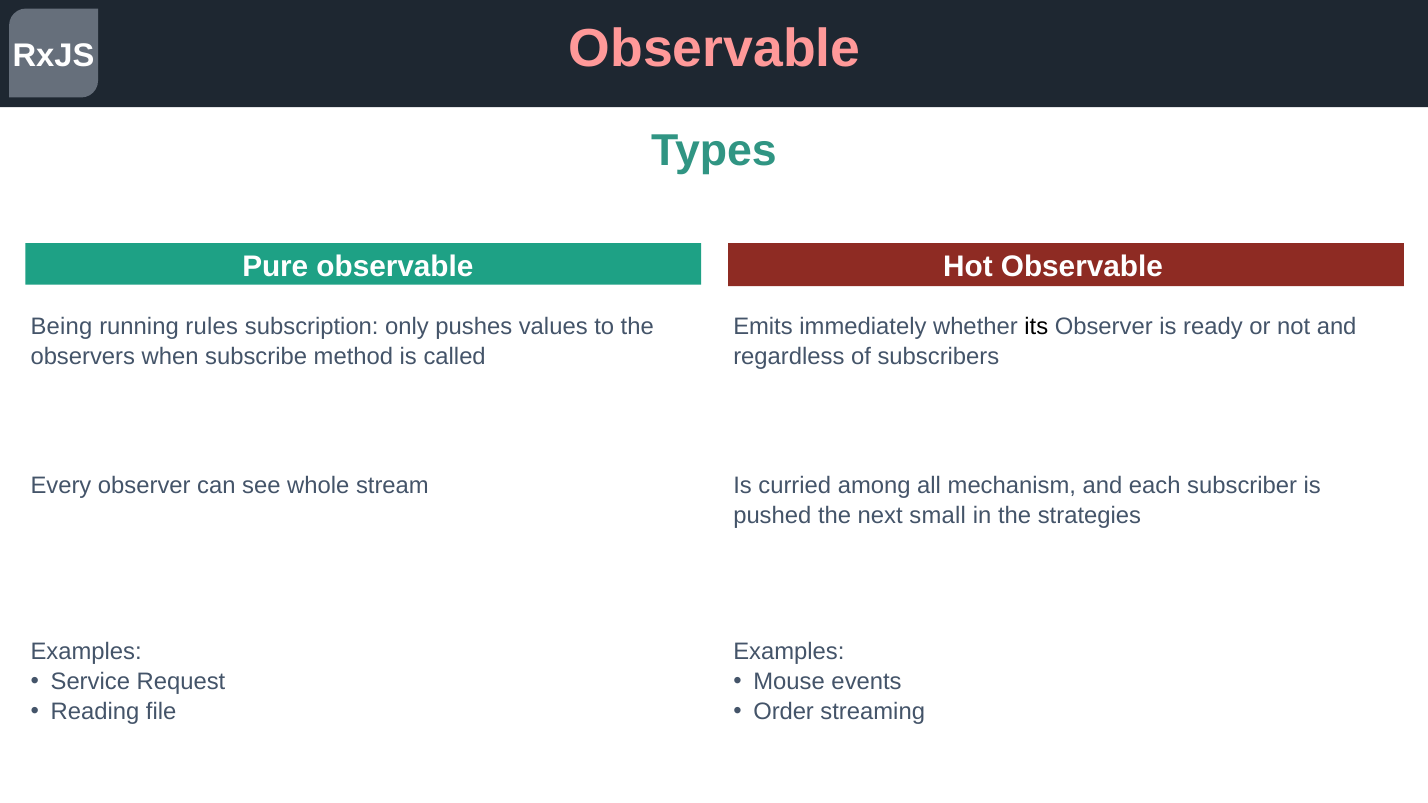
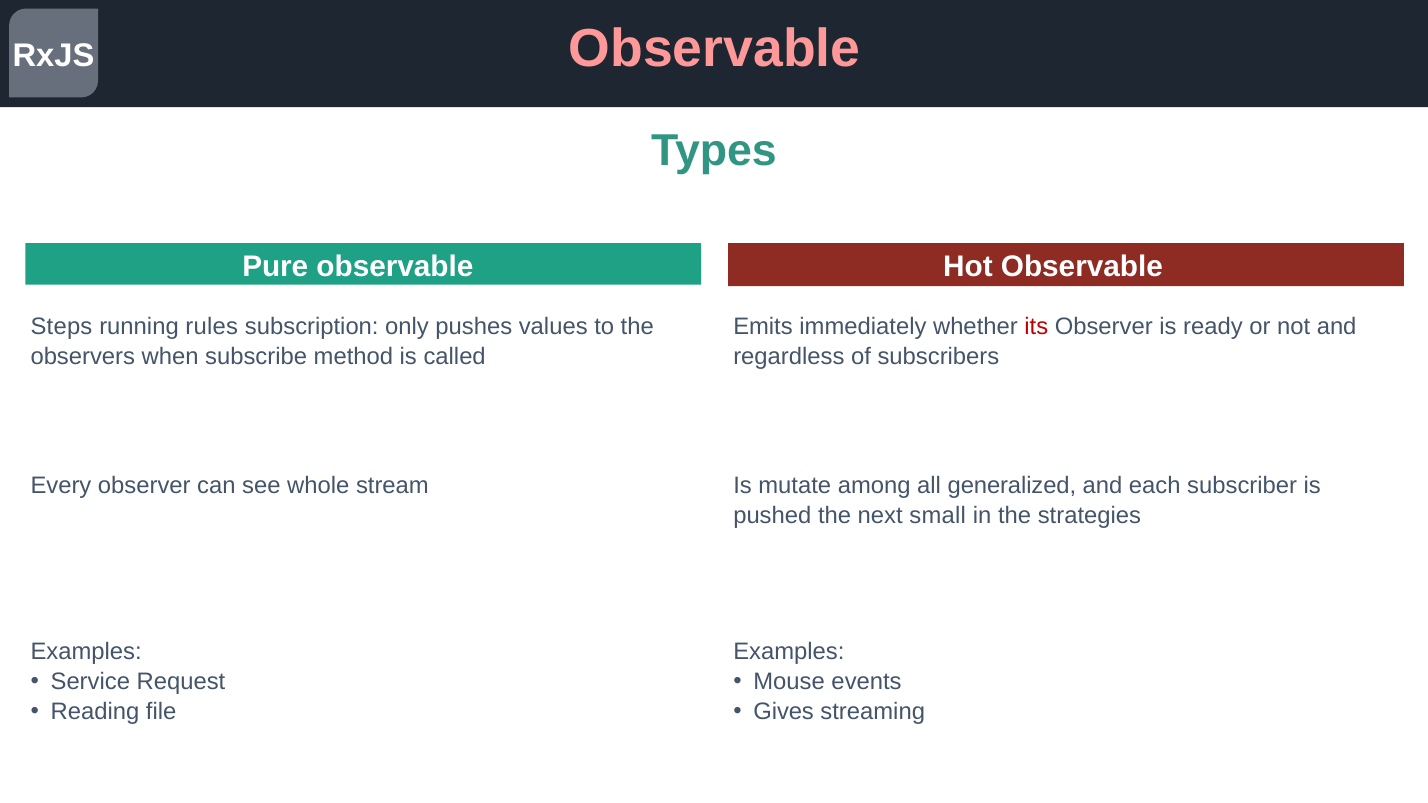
Being: Being -> Steps (61, 327)
its colour: black -> red (1036, 327)
curried: curried -> mutate (795, 486)
mechanism: mechanism -> generalized (1012, 486)
Order: Order -> Gives (784, 712)
